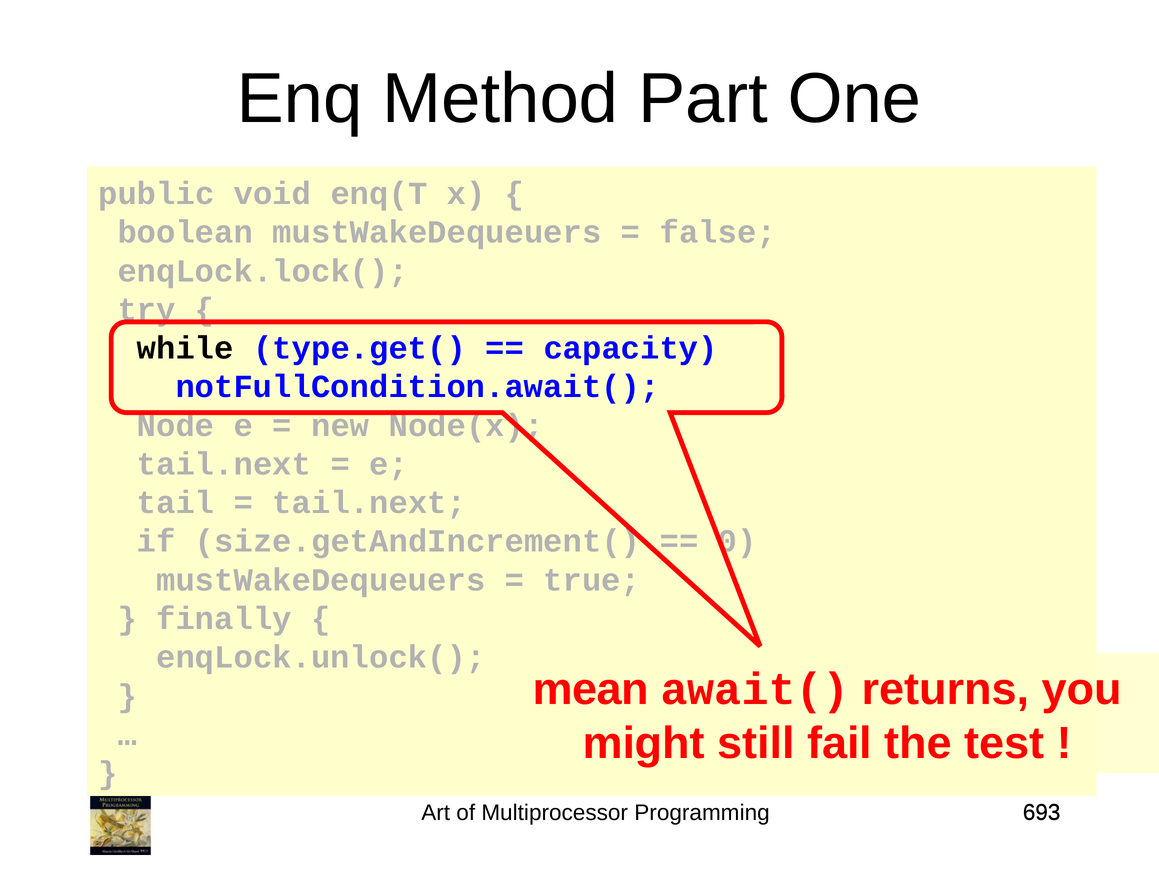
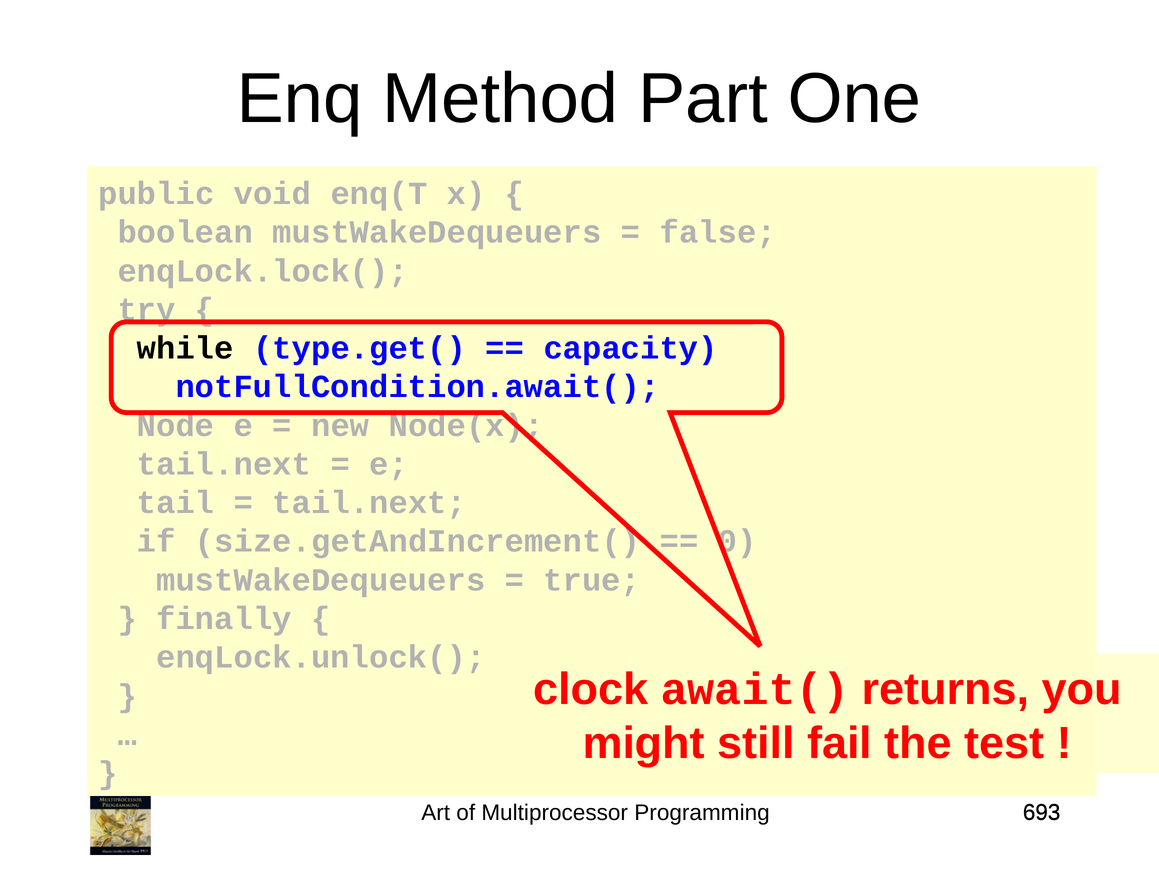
mean: mean -> clock (591, 689)
